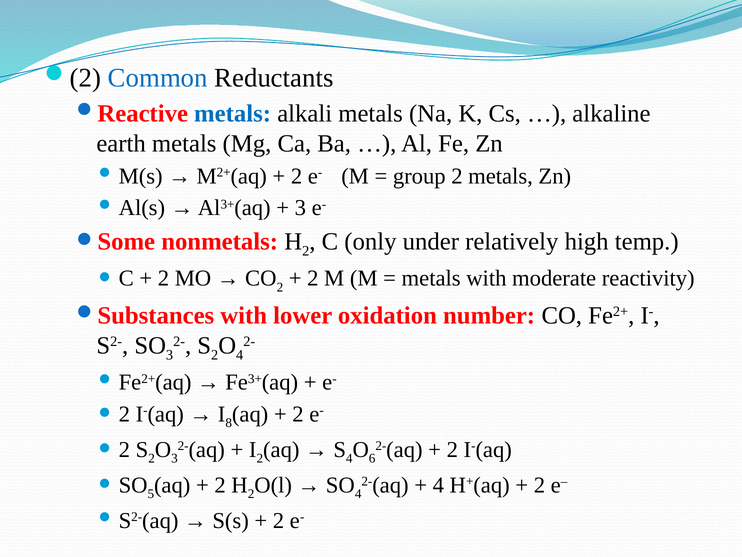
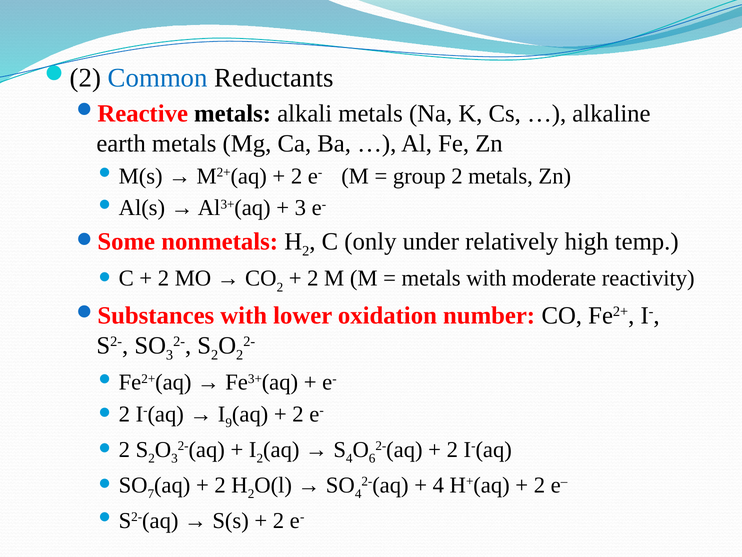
metals colour: blue -> black (233, 114)
4: 4 -> 2 (240, 355)
8: 8 -> 9 (229, 423)
5: 5 -> 7 (151, 493)
